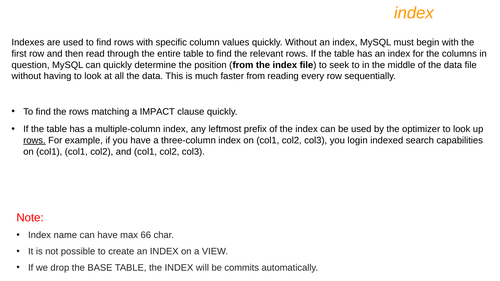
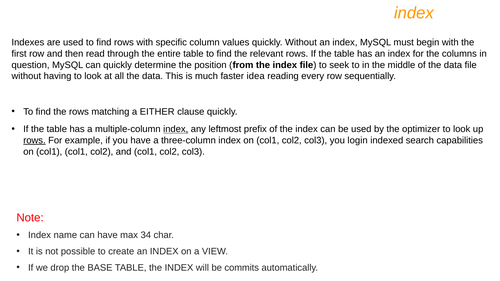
faster from: from -> idea (256, 76)
IMPACT: IMPACT -> EITHER (157, 112)
index underline: none -> present (176, 129)
66: 66 -> 34 (146, 235)
